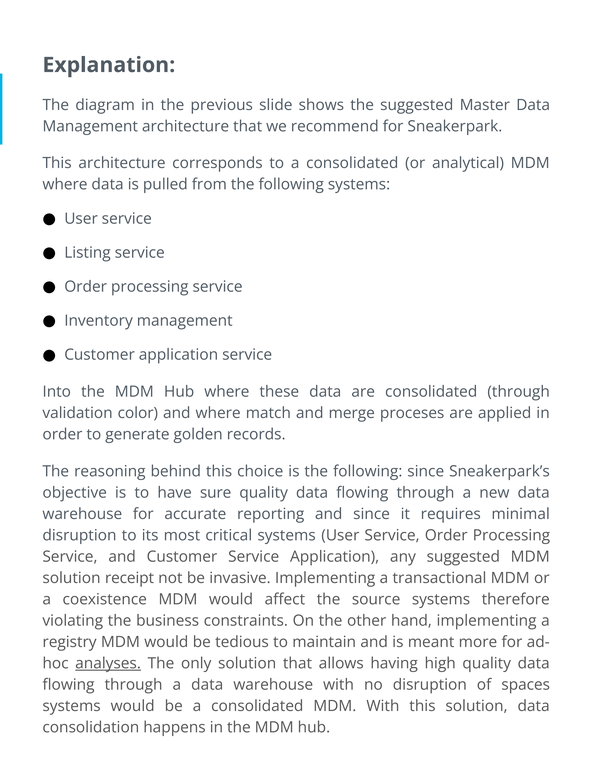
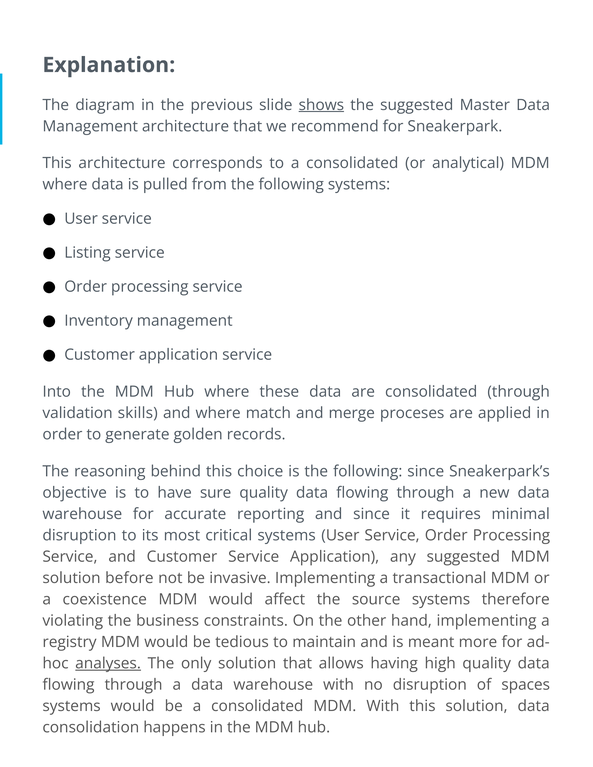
shows underline: none -> present (321, 105)
color: color -> skills (138, 413)
receipt: receipt -> before (129, 578)
